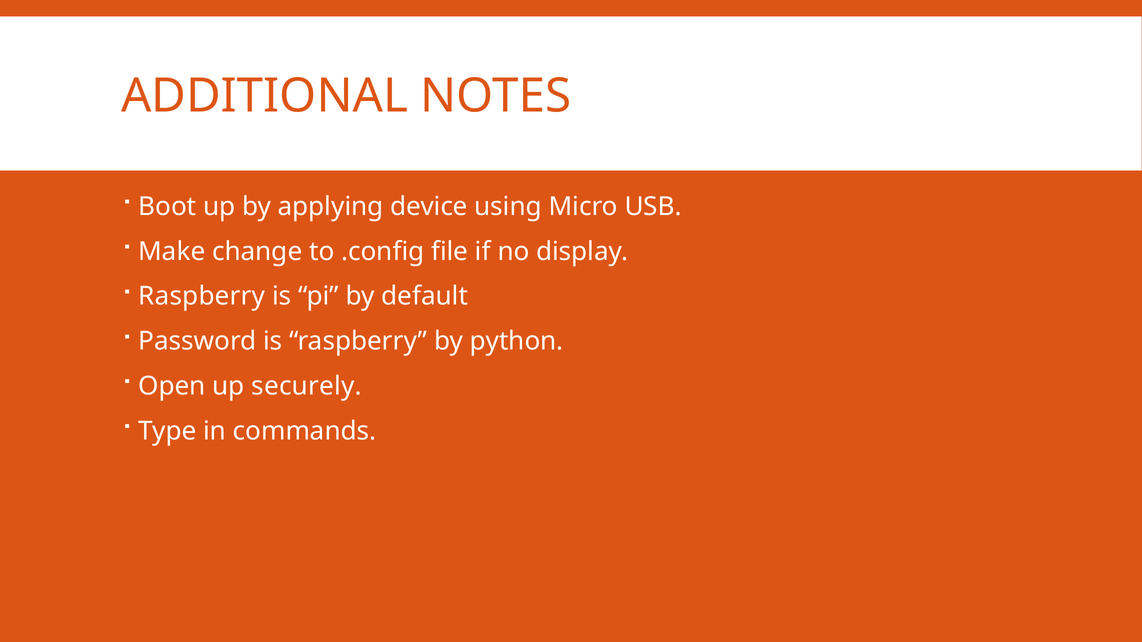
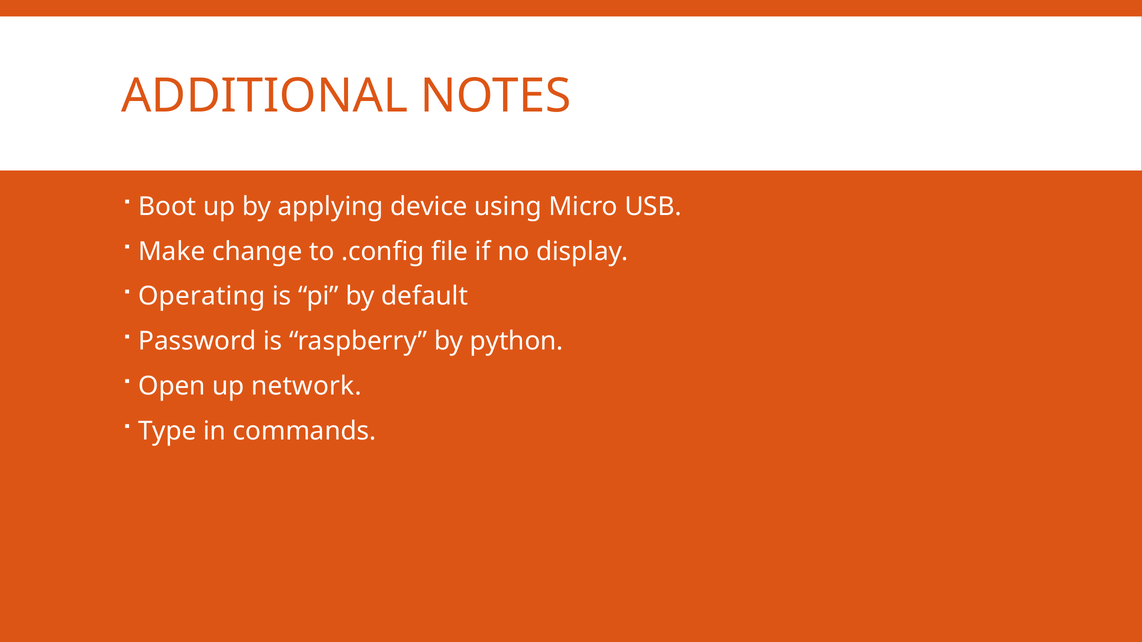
Raspberry: Raspberry -> Operating (202, 296)
securely: securely -> network (306, 386)
